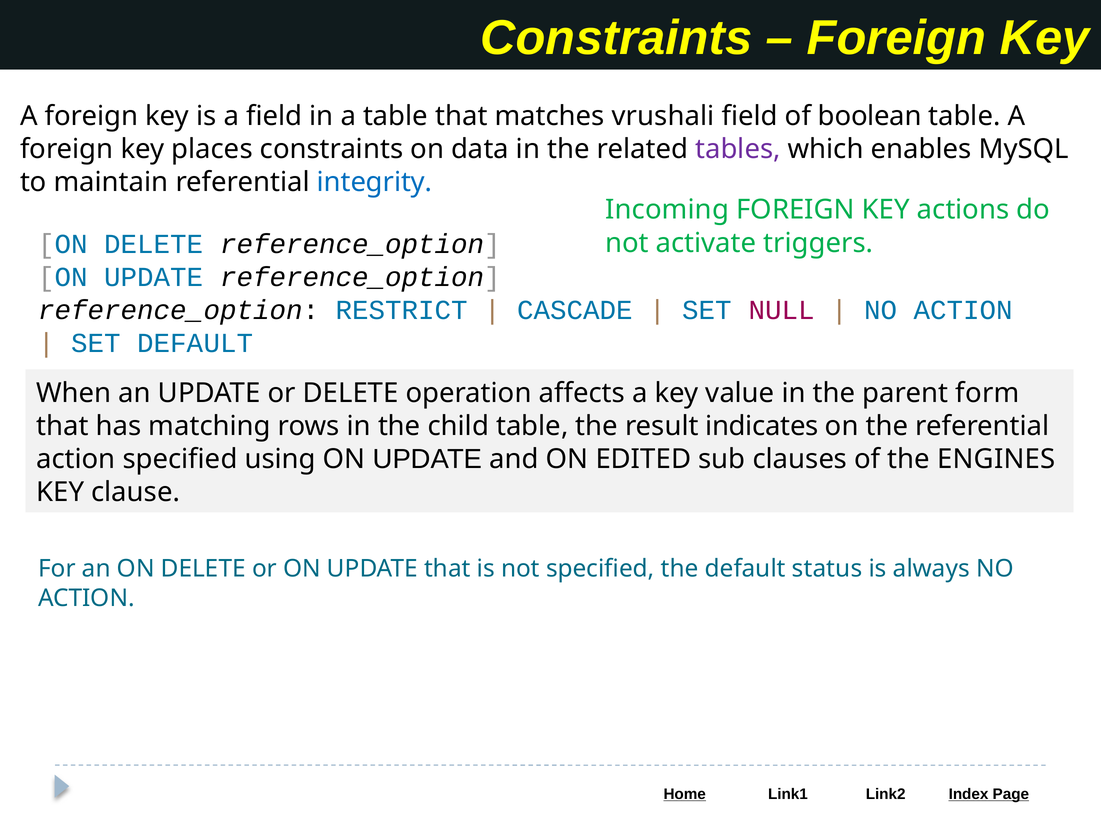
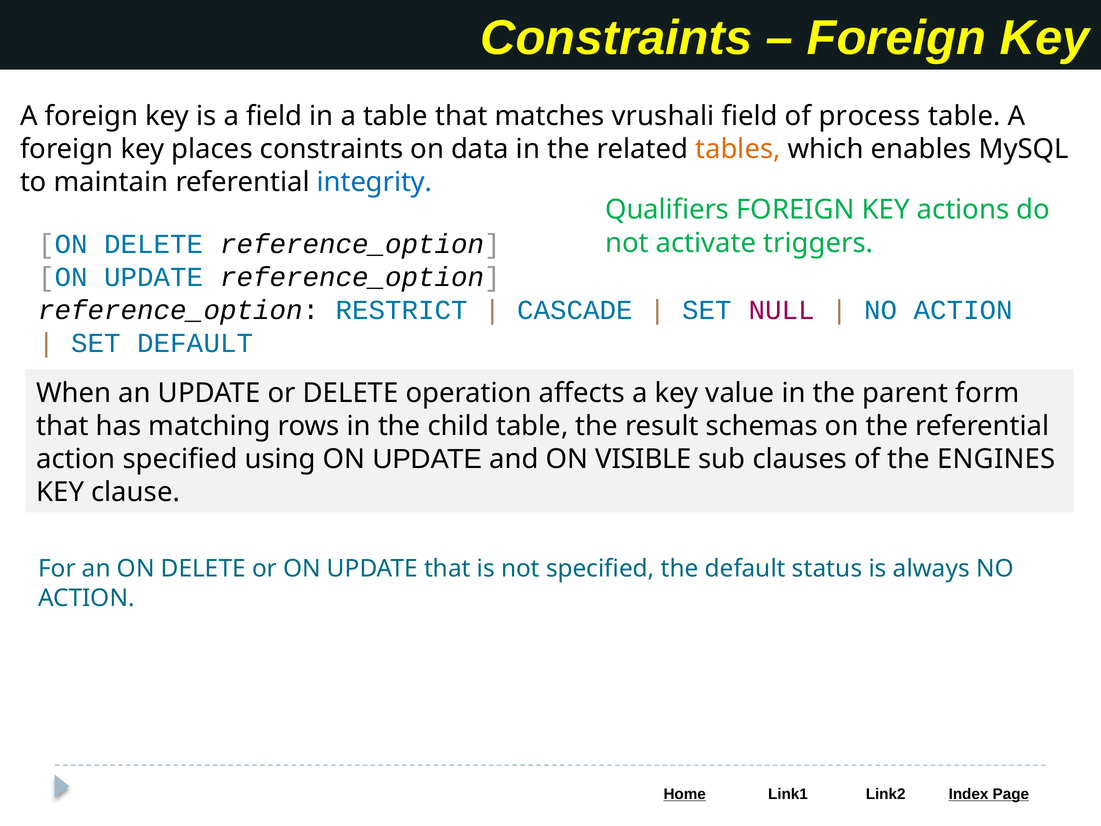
boolean: boolean -> process (870, 116)
tables colour: purple -> orange (738, 149)
Incoming: Incoming -> Qualifiers (667, 210)
indicates: indicates -> schemas (762, 426)
EDITED: EDITED -> VISIBLE (643, 459)
